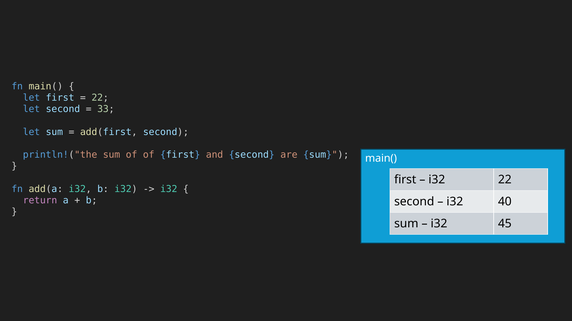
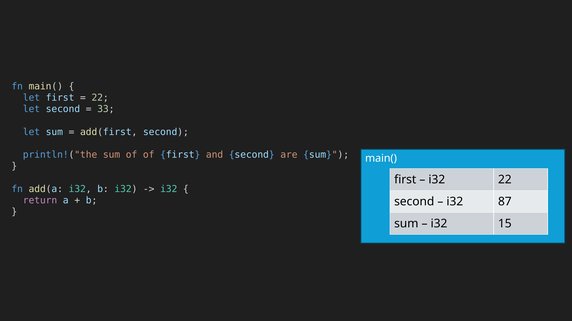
40: 40 -> 87 (505, 202)
45: 45 -> 15 (505, 224)
